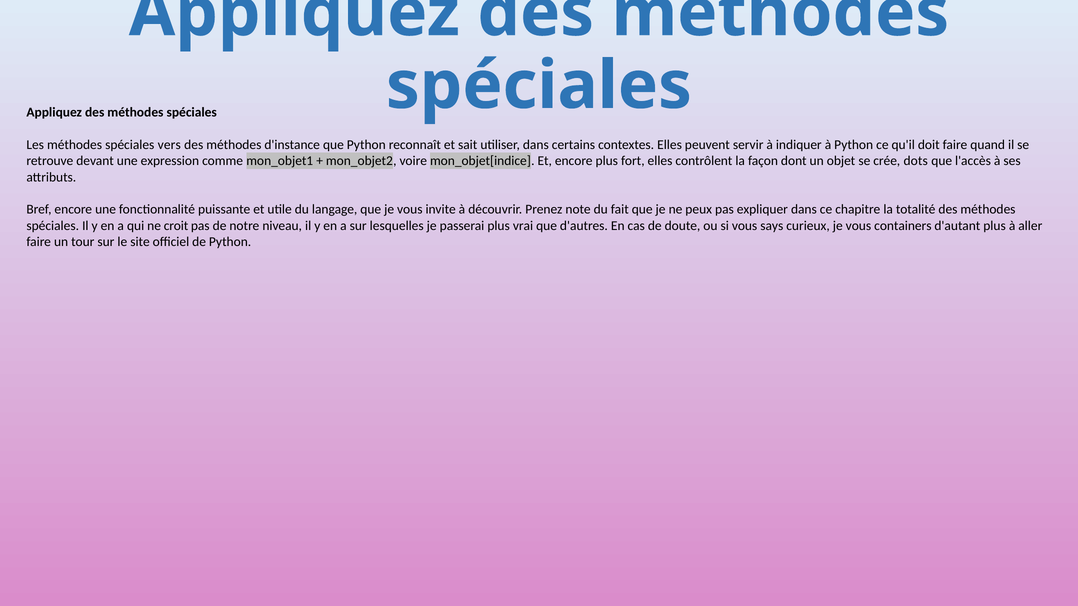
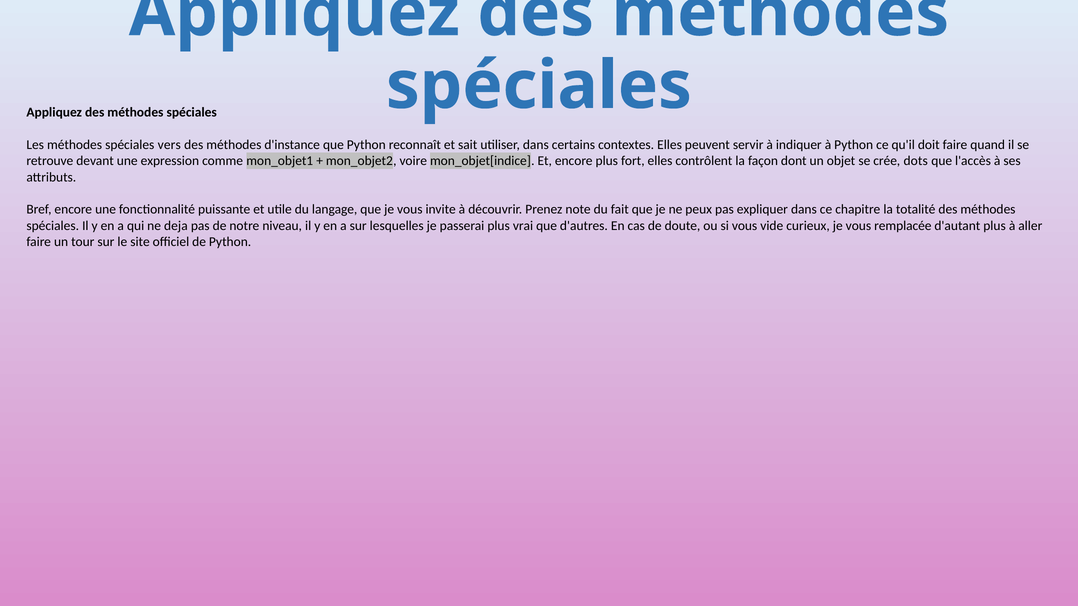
croit: croit -> deja (176, 226)
says: says -> vide (772, 226)
containers: containers -> remplacée (903, 226)
